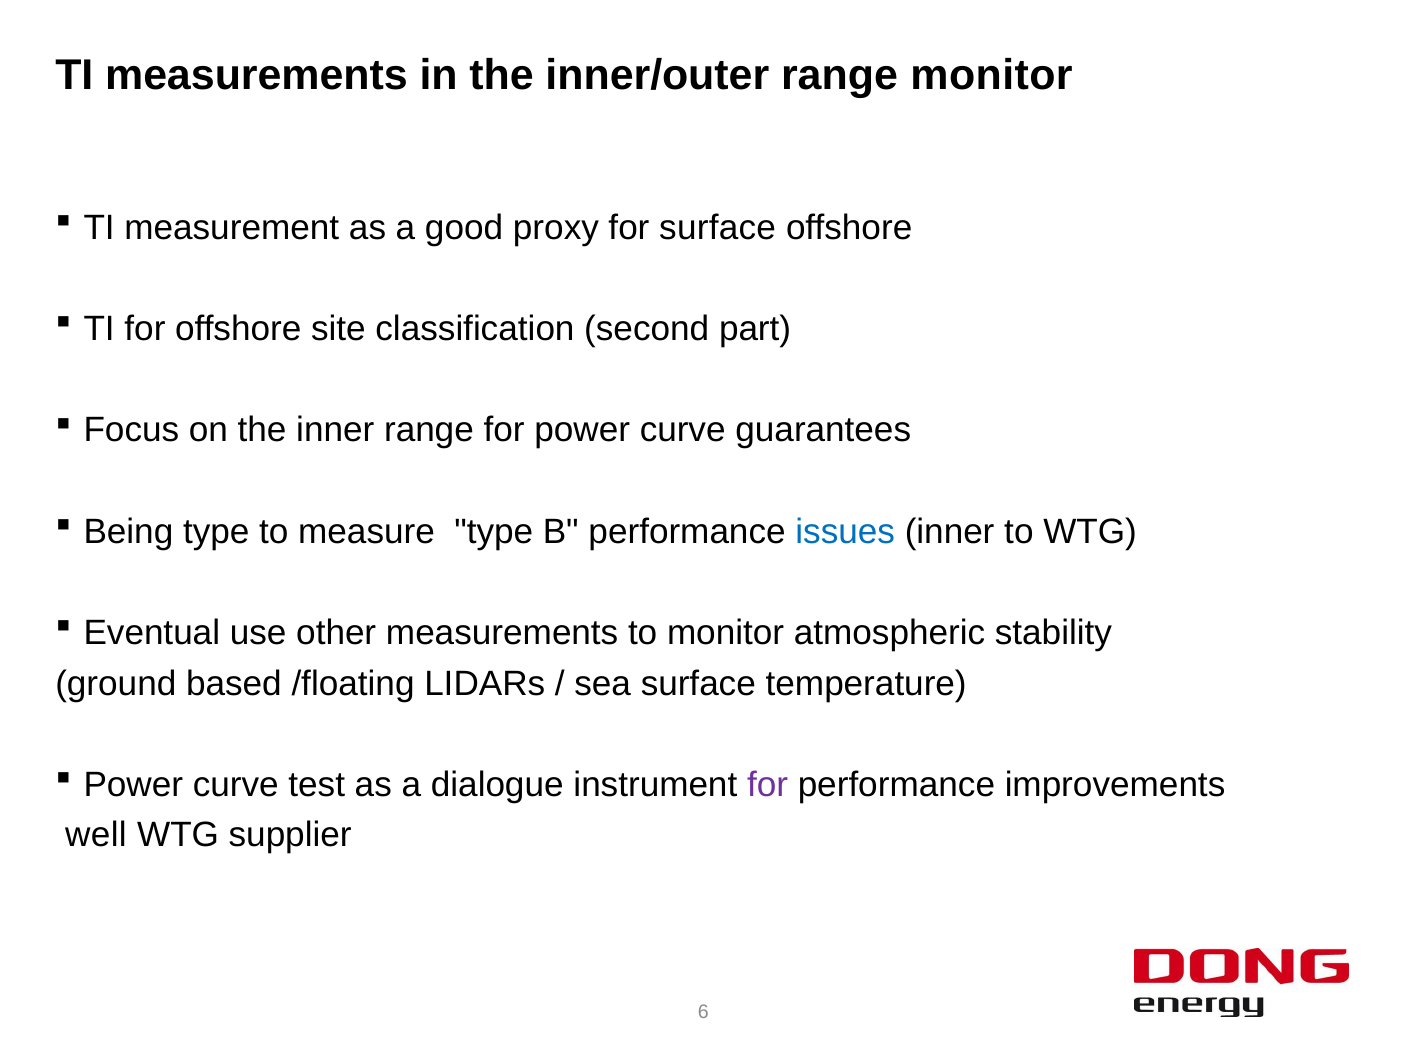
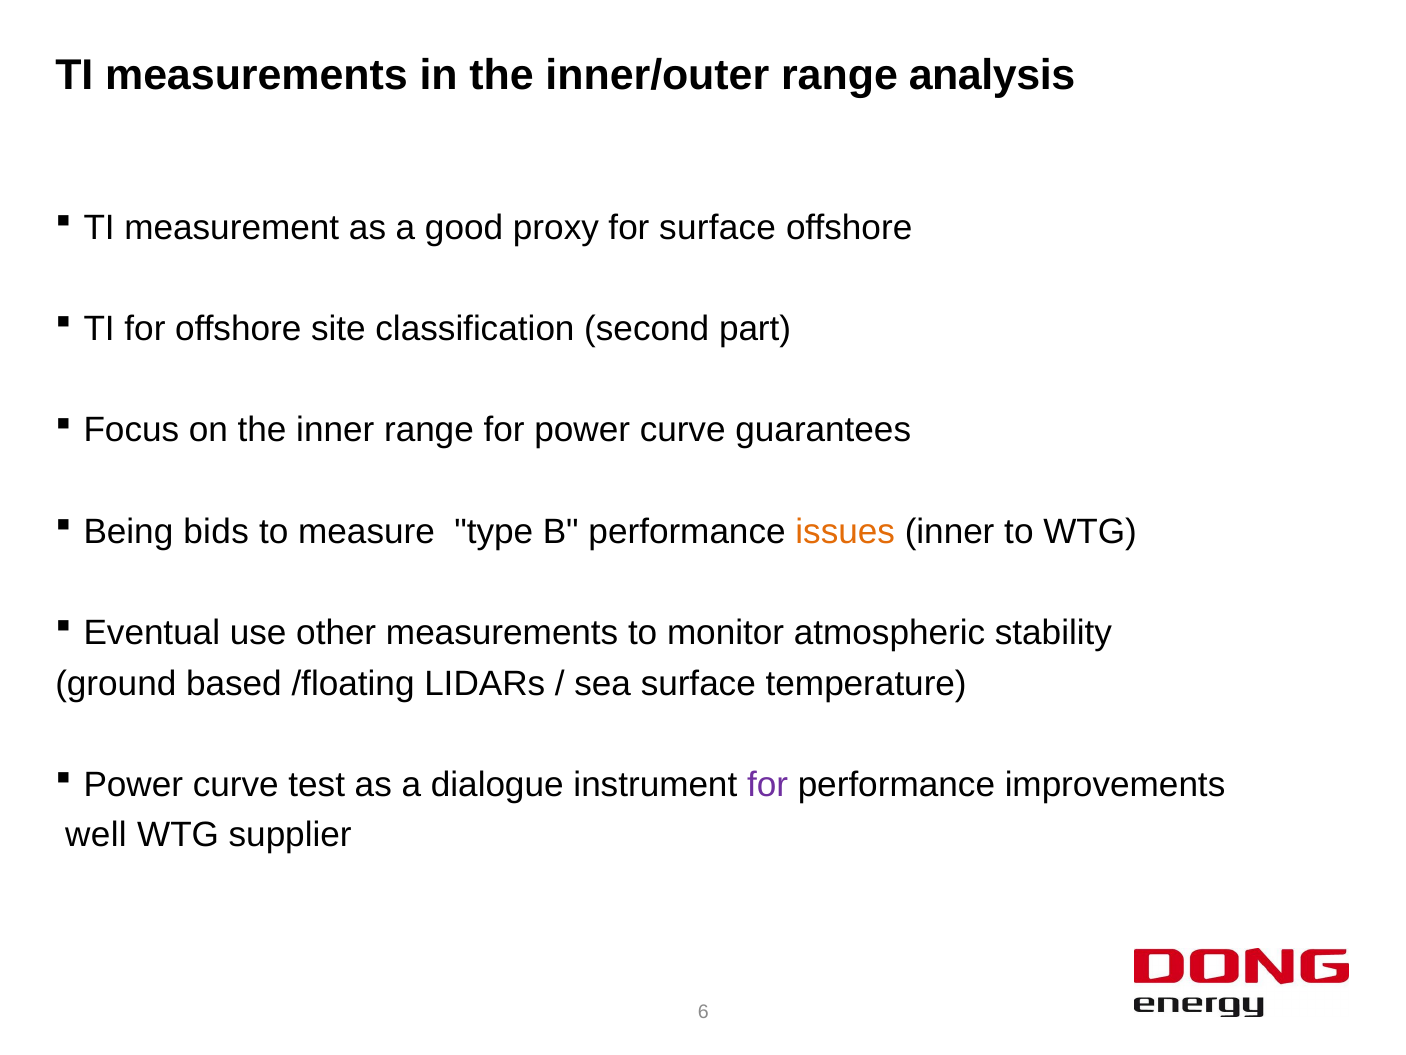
range monitor: monitor -> analysis (992, 75)
Being type: type -> bids (216, 531)
issues colour: blue -> orange (845, 531)
